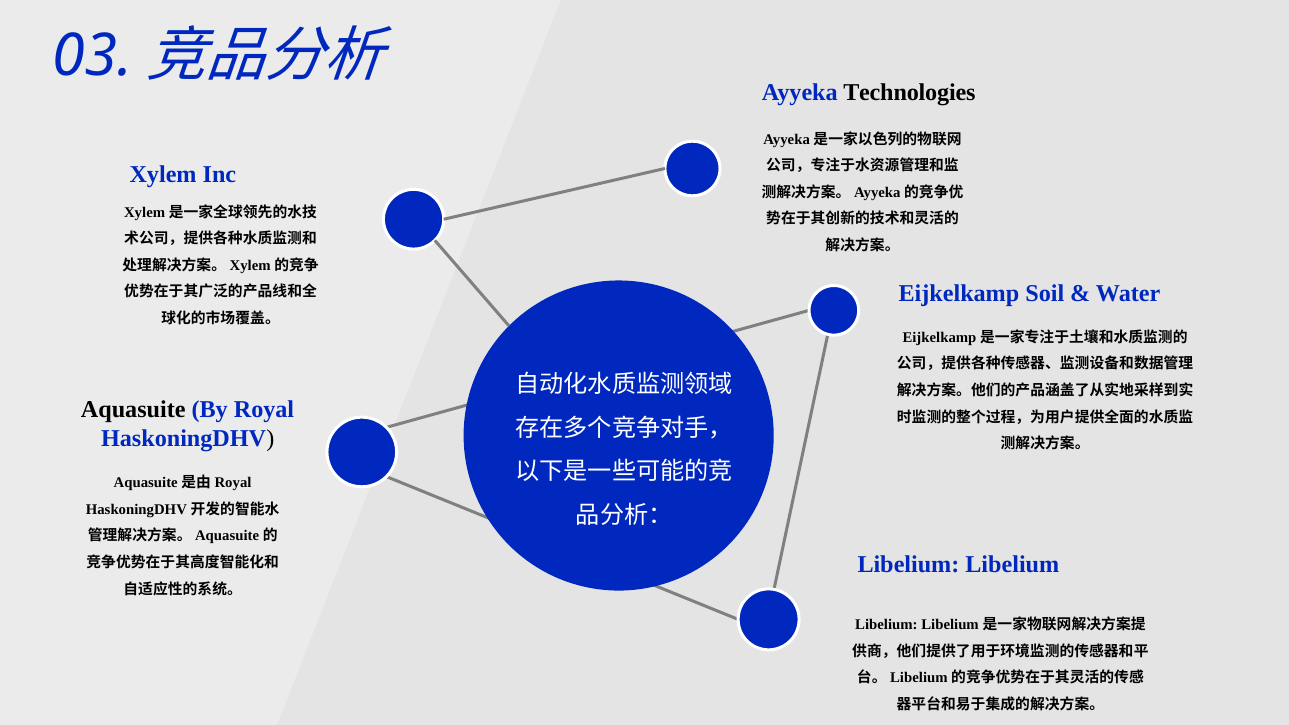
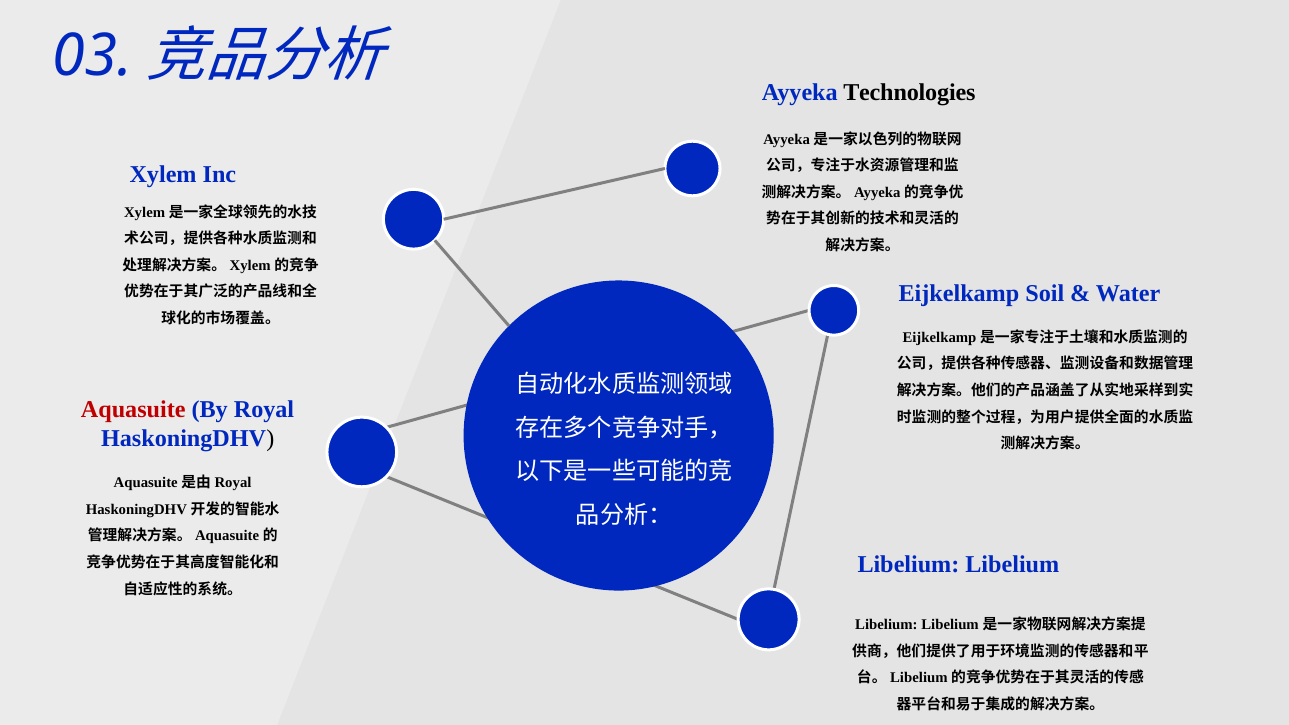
Aquasuite colour: black -> red (133, 410)
